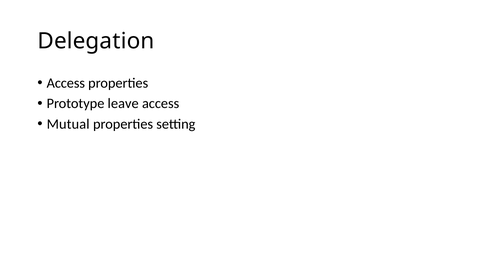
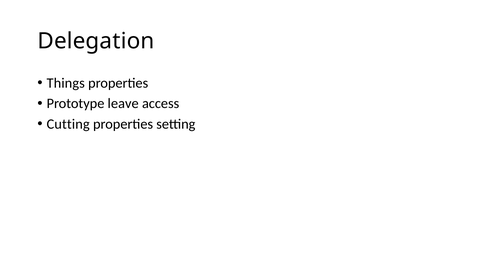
Access: Access -> Things (66, 83)
Mutual: Mutual -> Cutting (68, 124)
